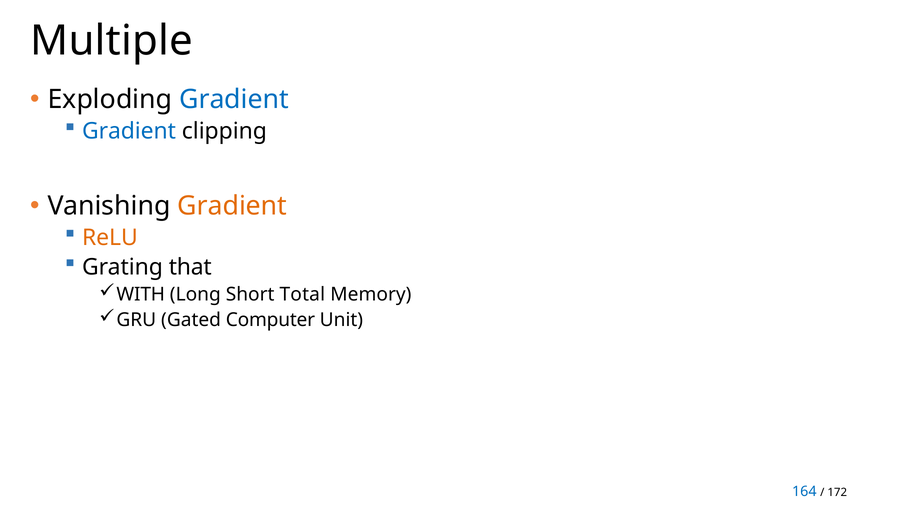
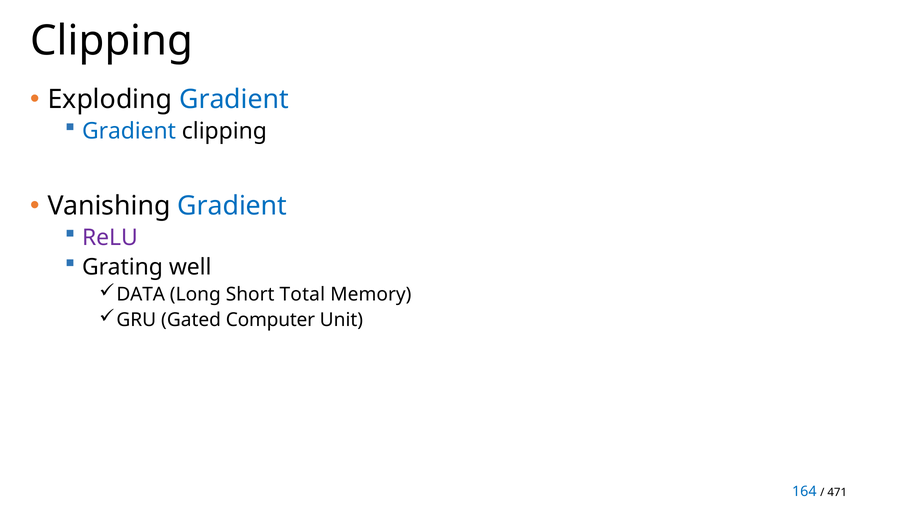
Multiple: Multiple -> Clipping (112, 41)
Gradient colour: orange -> blue (232, 206)
ReLU colour: orange -> purple (110, 238)
that: that -> well (190, 267)
WITH: WITH -> DATA (141, 295)
172: 172 -> 471 (837, 493)
